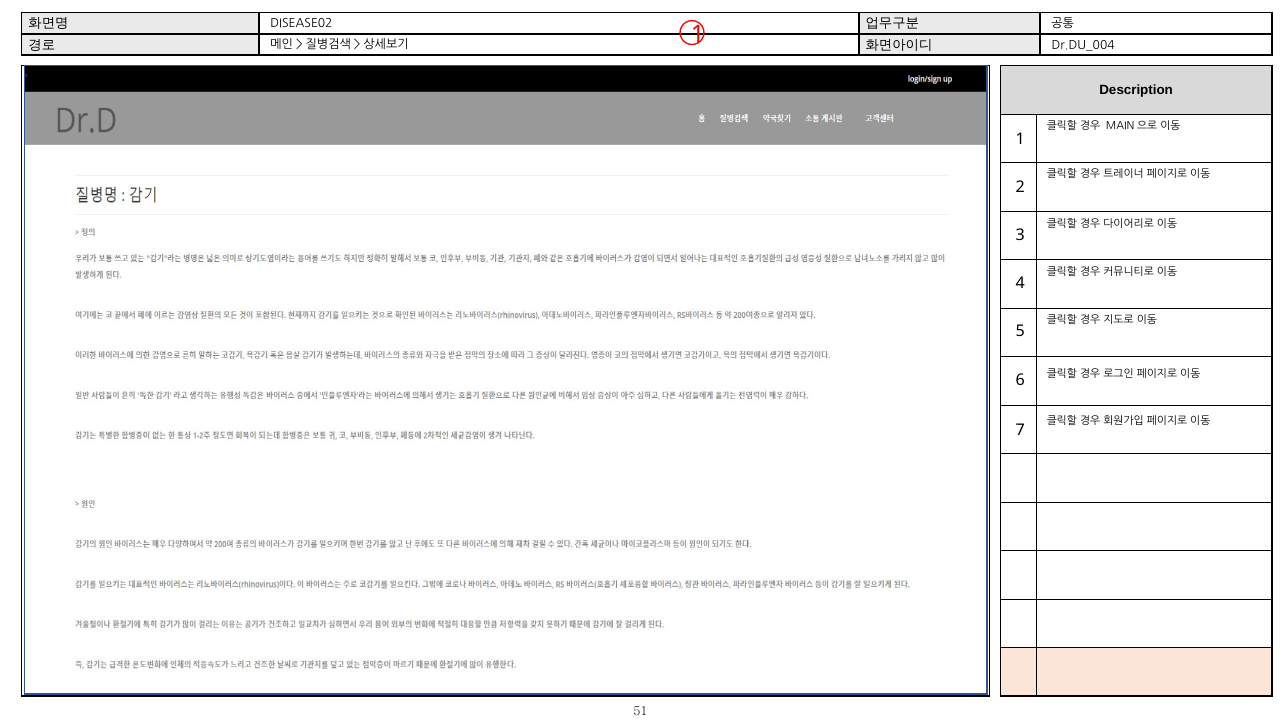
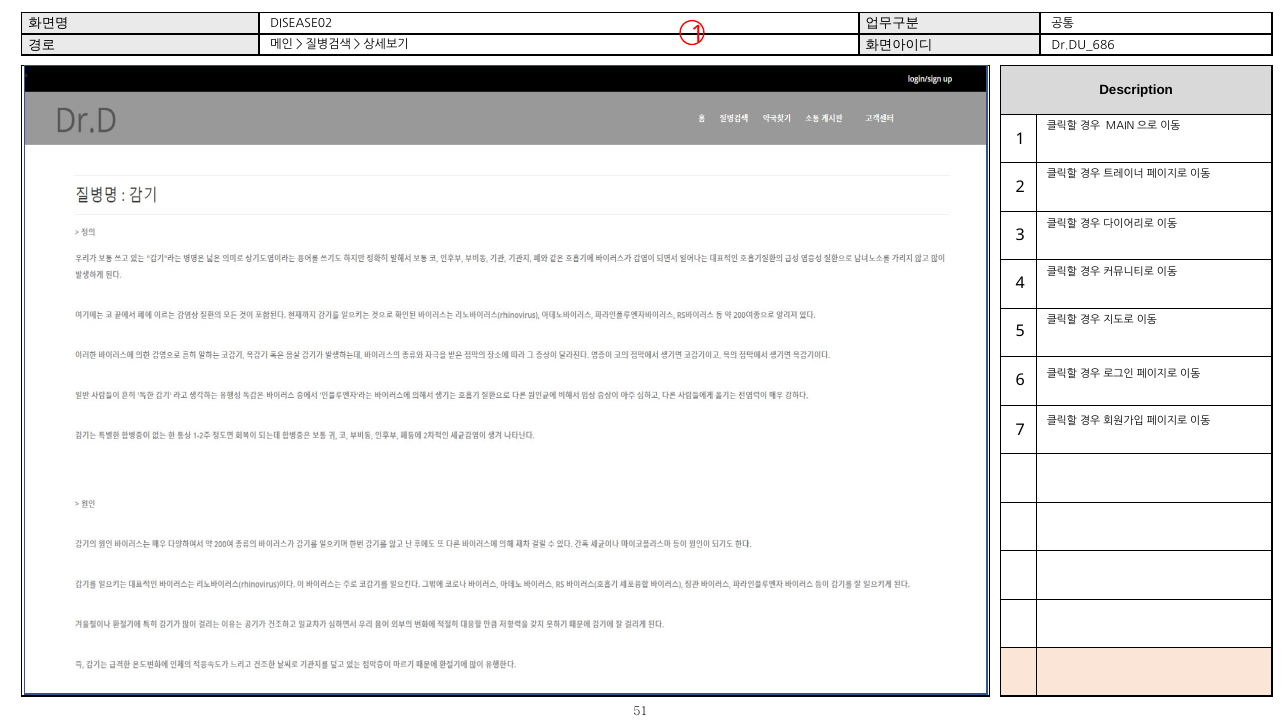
Dr.DU_004: Dr.DU_004 -> Dr.DU_686 (1083, 46)
